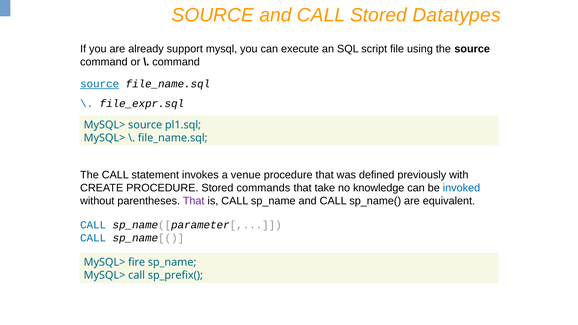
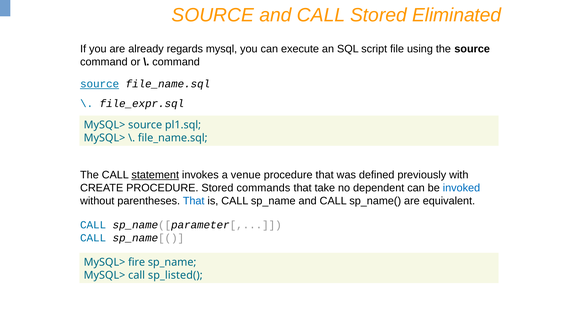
Datatypes: Datatypes -> Eliminated (457, 15)
support: support -> regards (185, 49)
statement underline: none -> present (155, 175)
knowledge: knowledge -> dependent (379, 188)
That colour: purple -> blue (194, 201)
sp_prefix(: sp_prefix( -> sp_listed( (175, 275)
